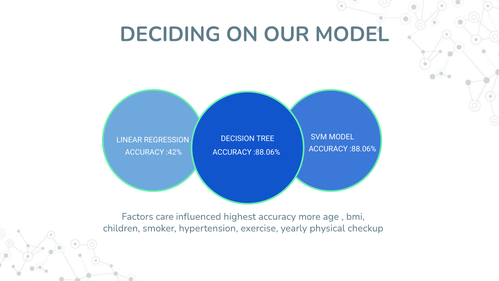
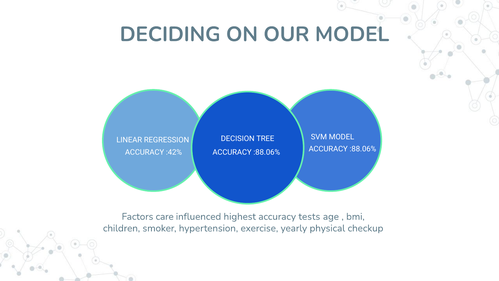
more: more -> tests (309, 216)
